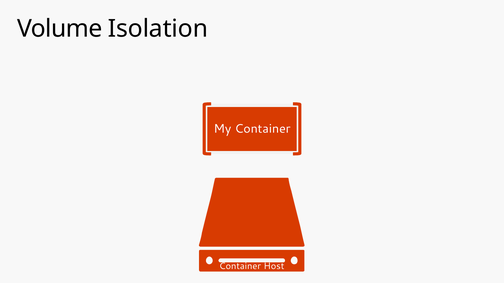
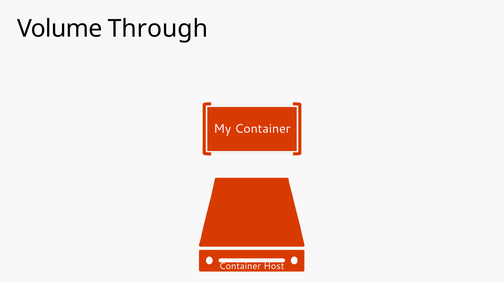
Isolation: Isolation -> Through (158, 29)
